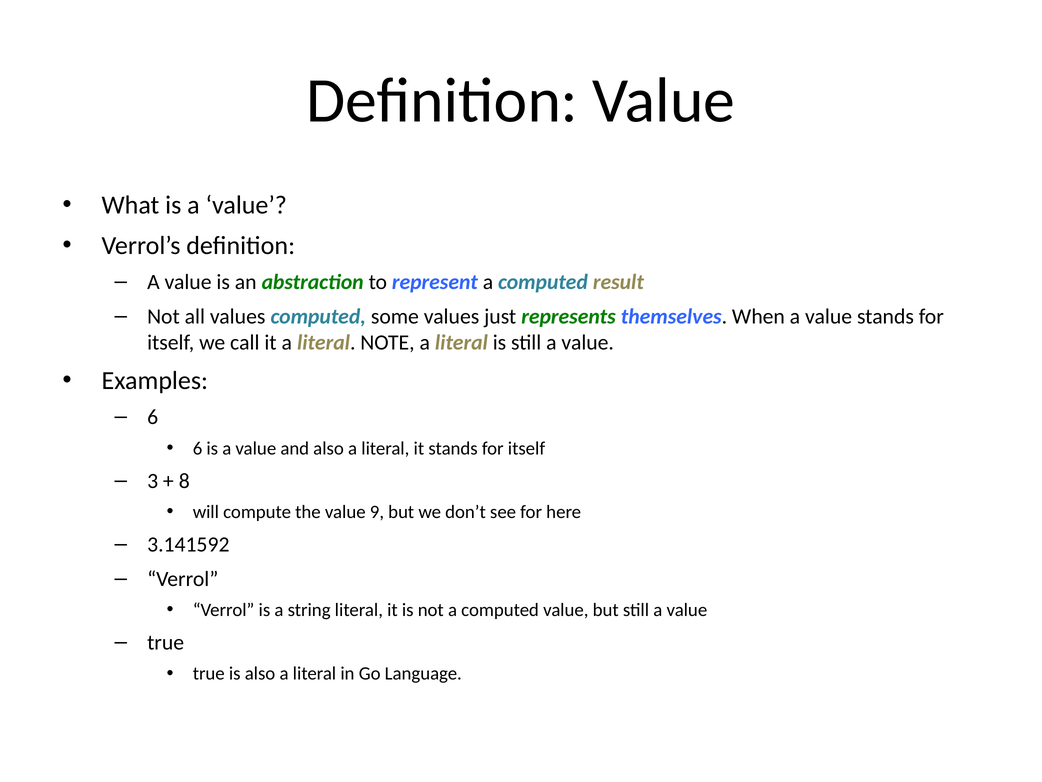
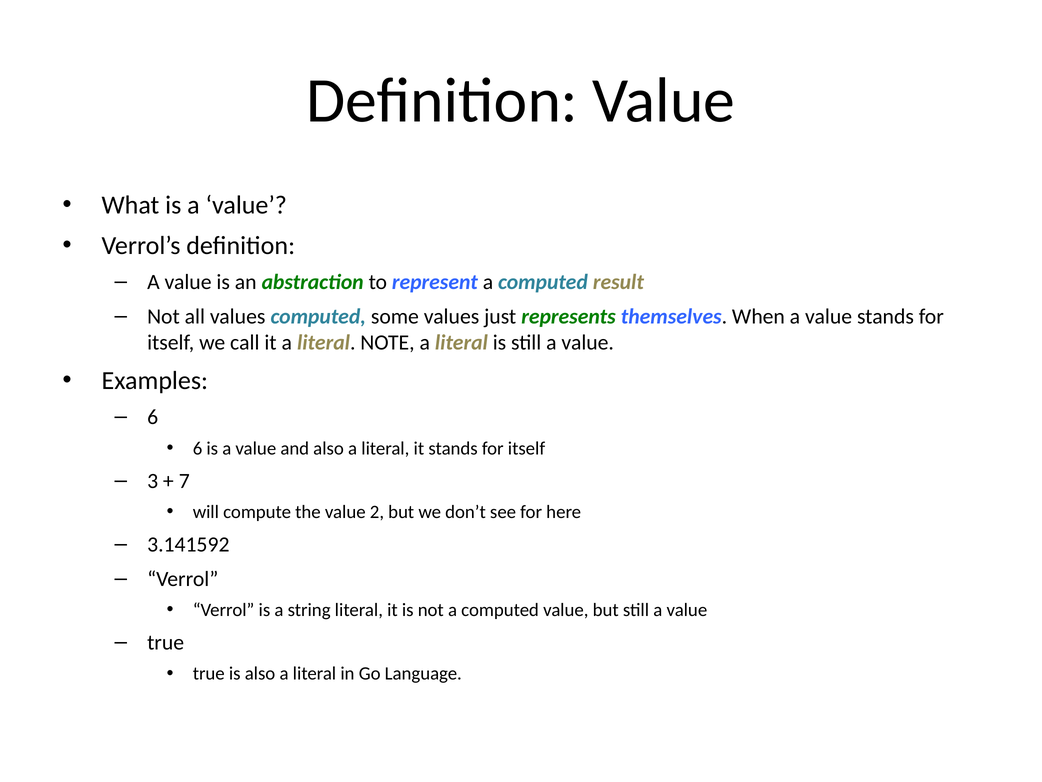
8: 8 -> 7 (184, 481)
9: 9 -> 2 (377, 512)
